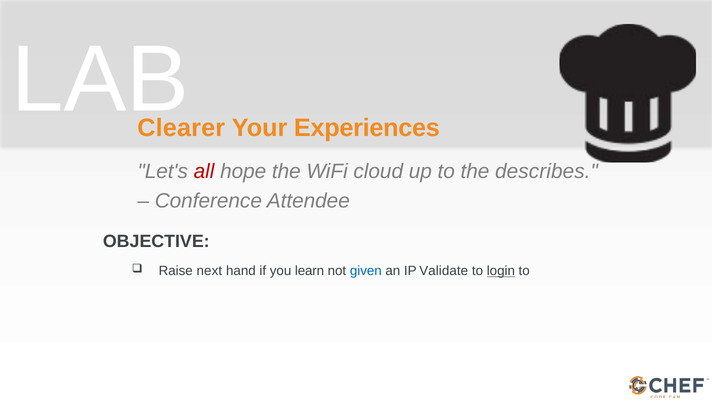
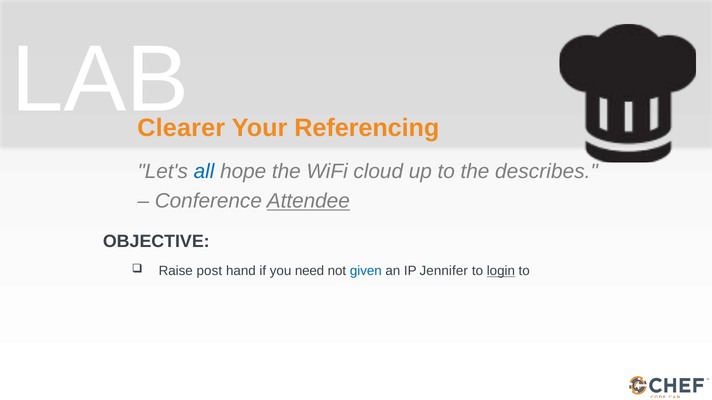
Experiences: Experiences -> Referencing (367, 128)
all colour: red -> blue (204, 172)
Attendee underline: none -> present (308, 201)
next: next -> post (209, 271)
learn: learn -> need (310, 271)
Validate: Validate -> Jennifer (444, 271)
